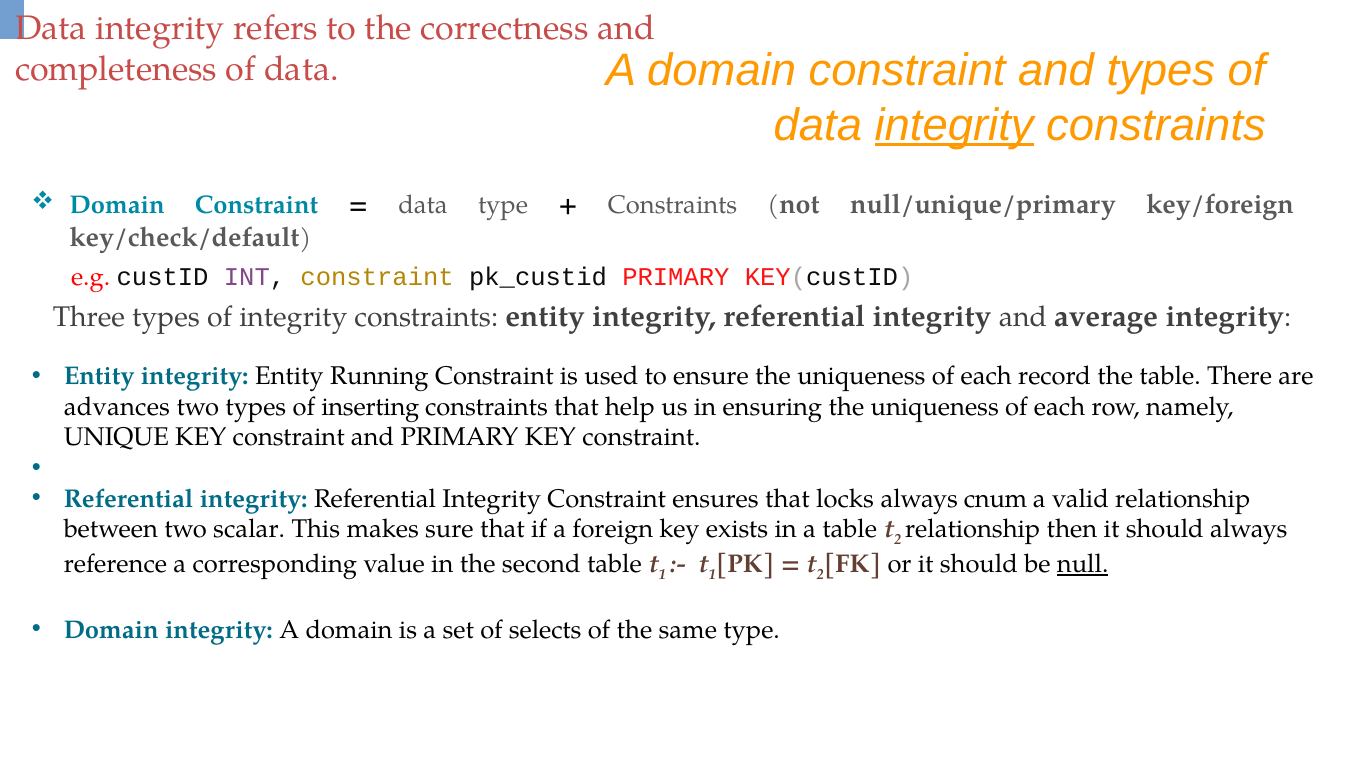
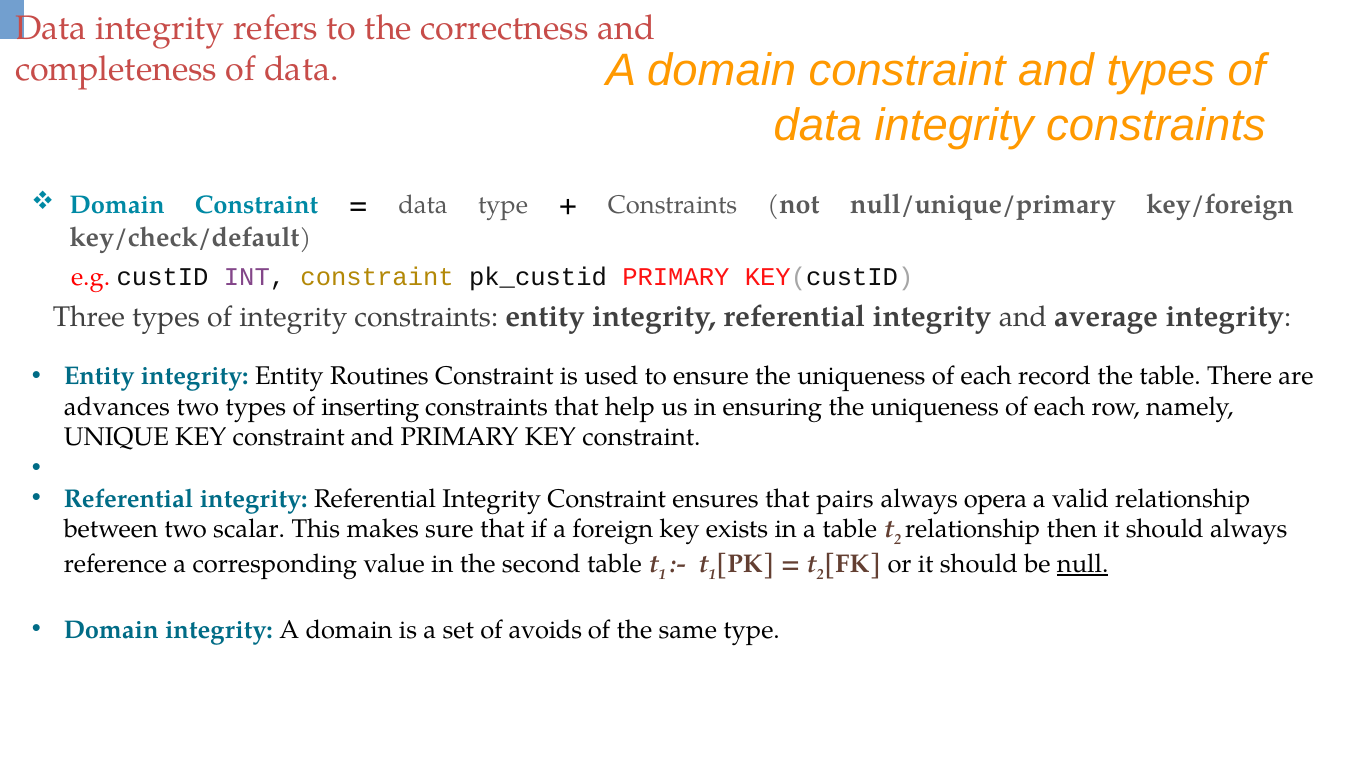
integrity underline: present -> none (954, 125)
Running: Running -> Routines (379, 376)
locks: locks -> pairs (845, 499)
cnum: cnum -> opera (996, 499)
selects: selects -> avoids (545, 630)
